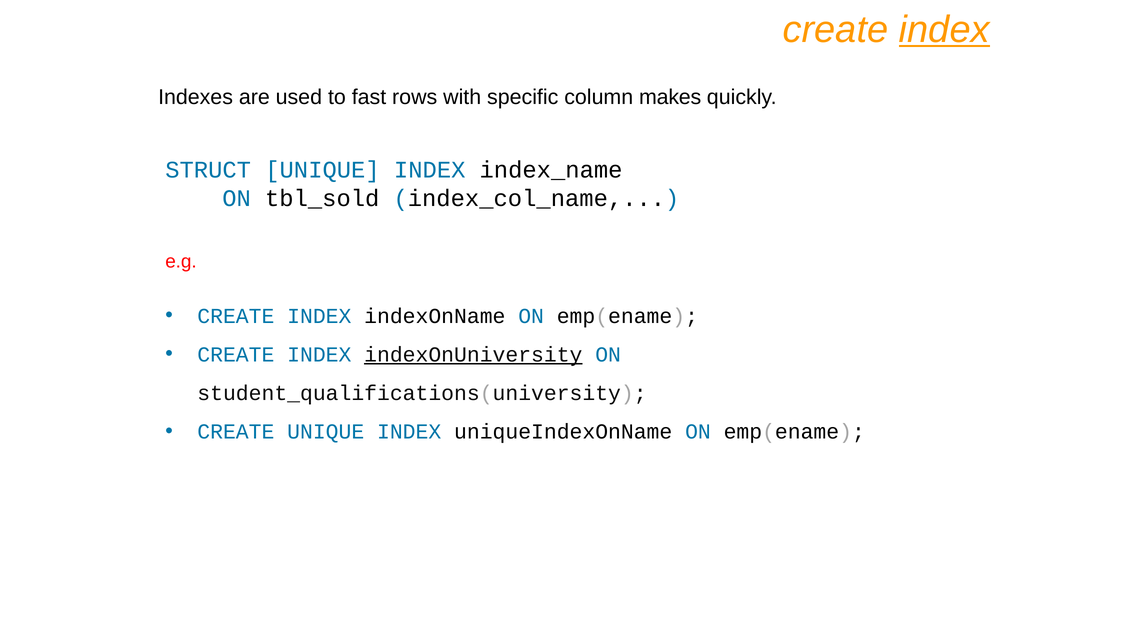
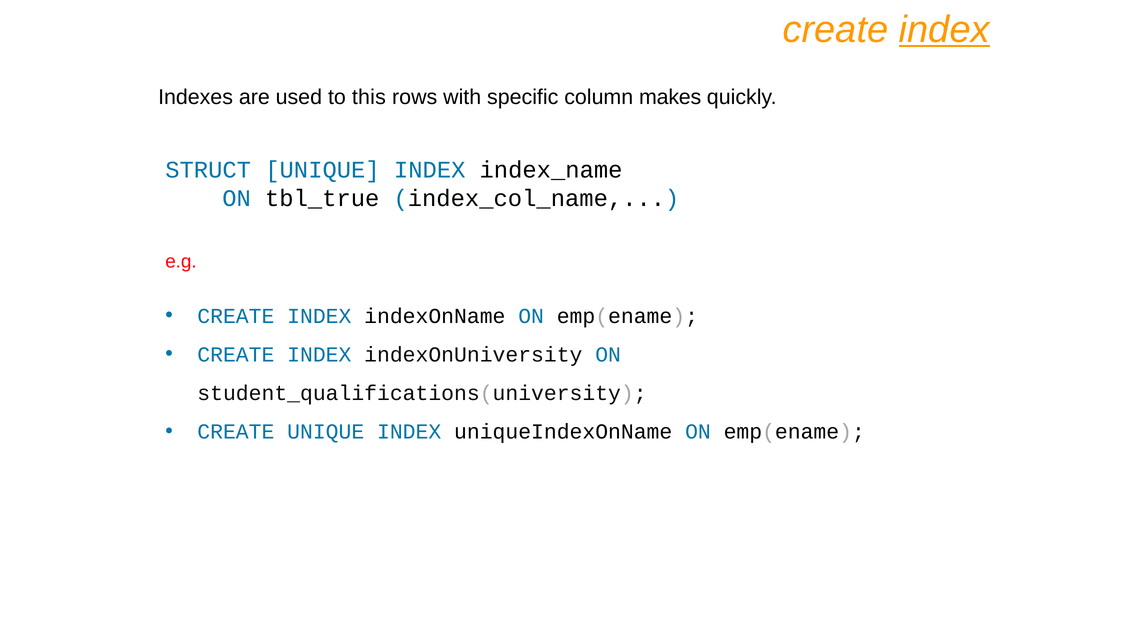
fast: fast -> this (369, 97)
tbl_sold: tbl_sold -> tbl_true (322, 198)
indexOnUniversity underline: present -> none (473, 354)
